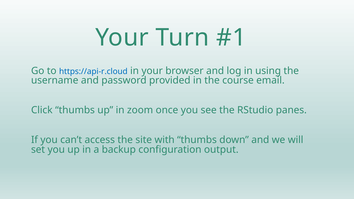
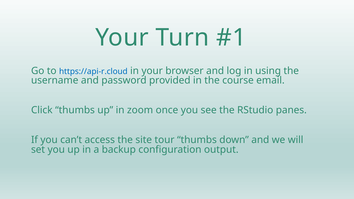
with: with -> tour (165, 140)
